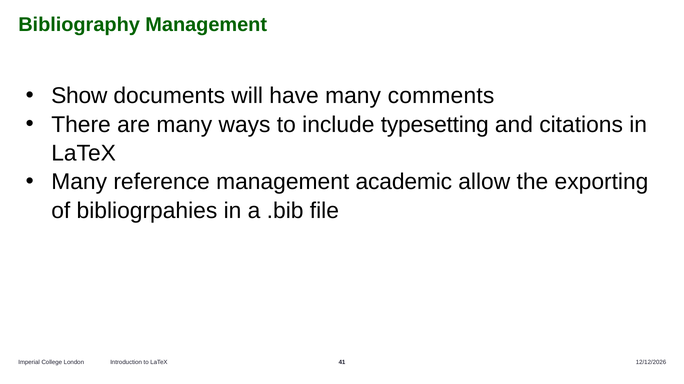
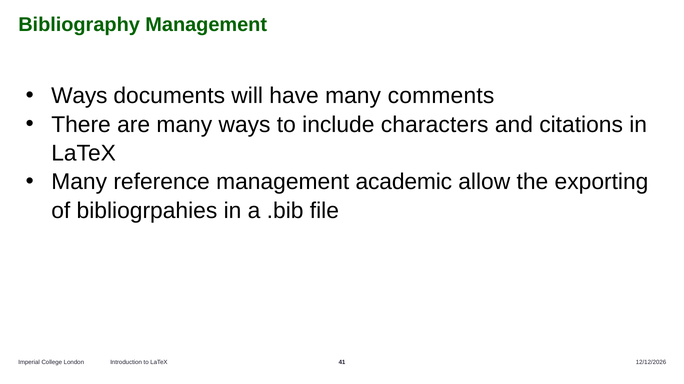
Show: Show -> Ways (79, 96)
typesetting: typesetting -> characters (435, 125)
